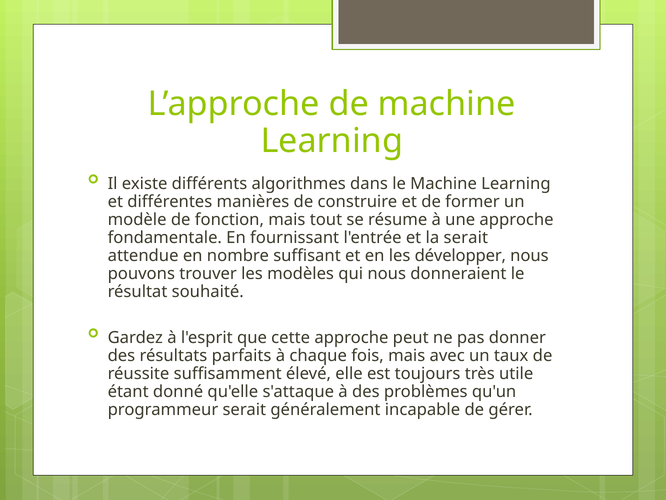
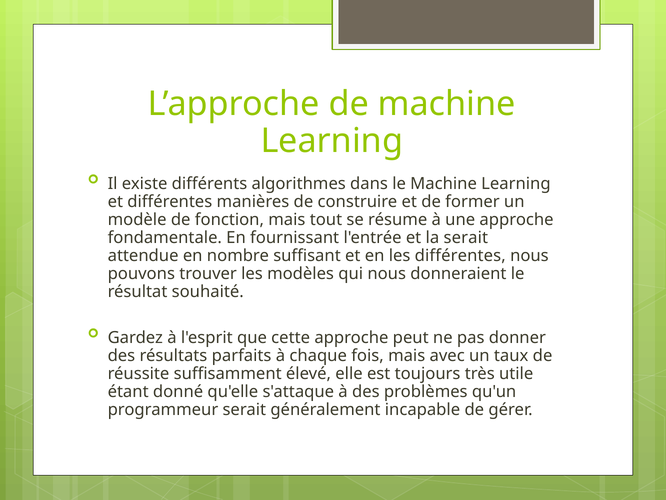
les développer: développer -> différentes (460, 256)
